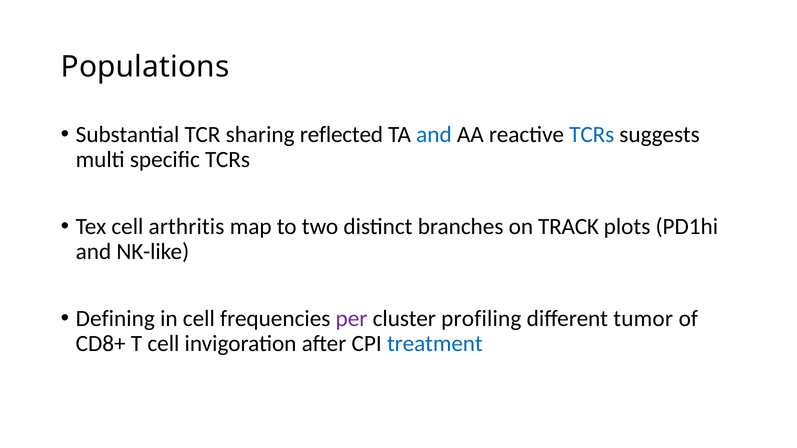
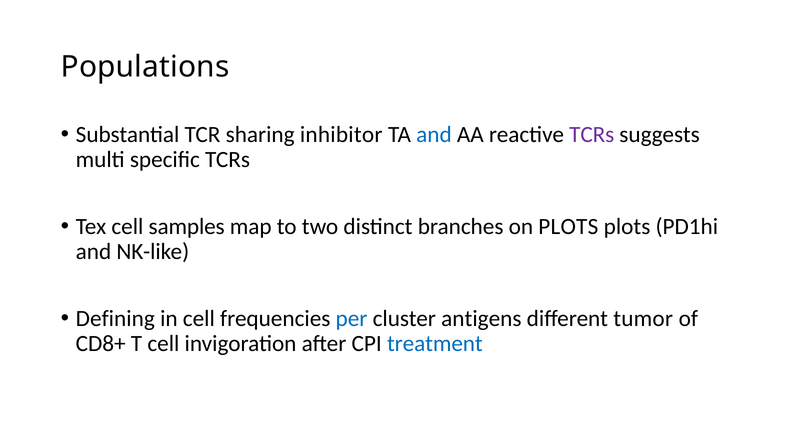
reflected: reflected -> inhibitor (341, 135)
TCRs colour: blue -> purple (592, 135)
arthritis: arthritis -> samples (187, 227)
on TRACK: TRACK -> PLOTS (568, 227)
per colour: purple -> blue (352, 319)
profiling: profiling -> antigens (481, 319)
